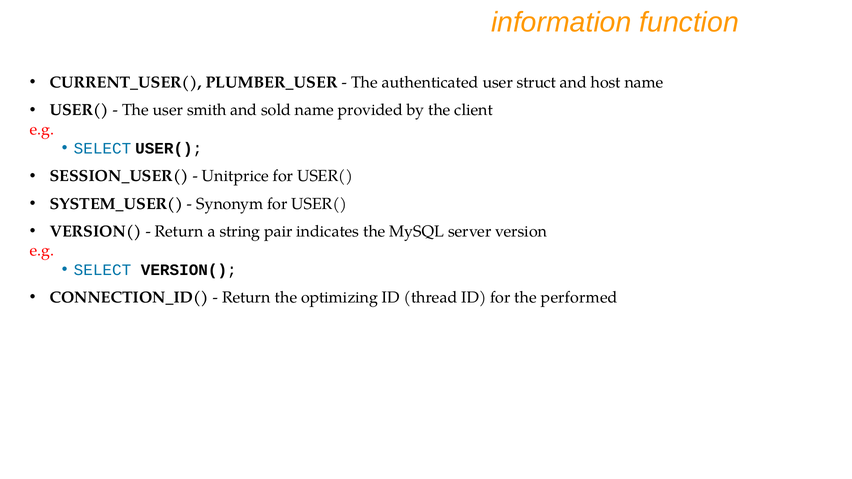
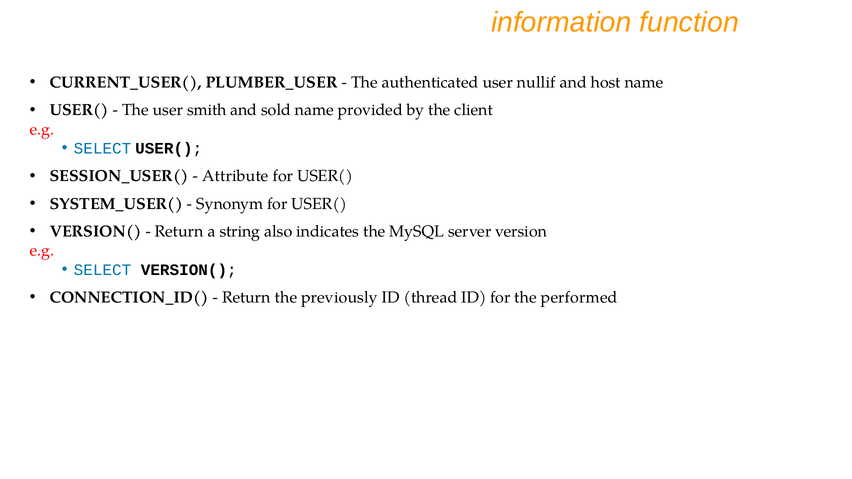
struct: struct -> nullif (536, 83)
Unitprice: Unitprice -> Attribute (235, 176)
pair: pair -> also (278, 232)
optimizing: optimizing -> previously (339, 298)
